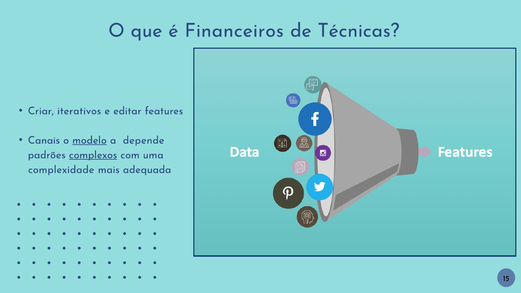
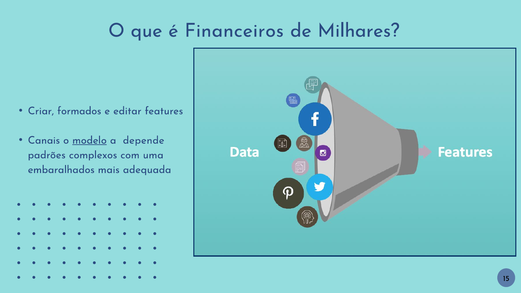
Técnicas: Técnicas -> Milhares (359, 30)
iterativos: iterativos -> formados (79, 111)
complexos underline: present -> none (93, 155)
complexidade: complexidade -> embaralhados (61, 170)
